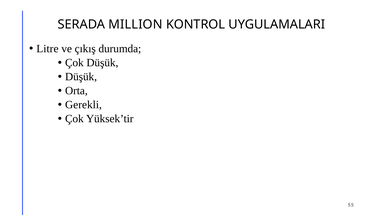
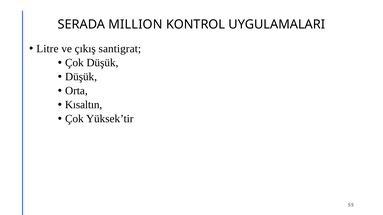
durumda: durumda -> santigrat (120, 49)
Gerekli: Gerekli -> Kısaltın (84, 105)
